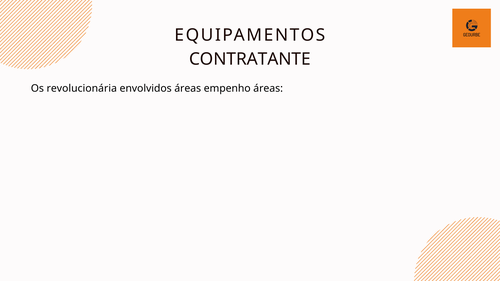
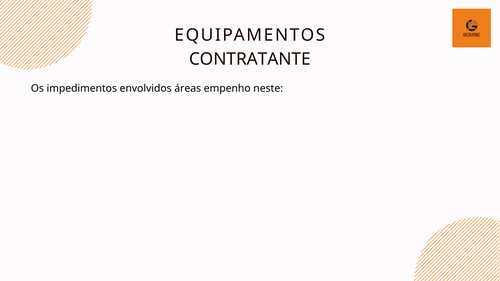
revolucionária: revolucionária -> impedimentos (82, 89)
empenho áreas: áreas -> neste (268, 89)
